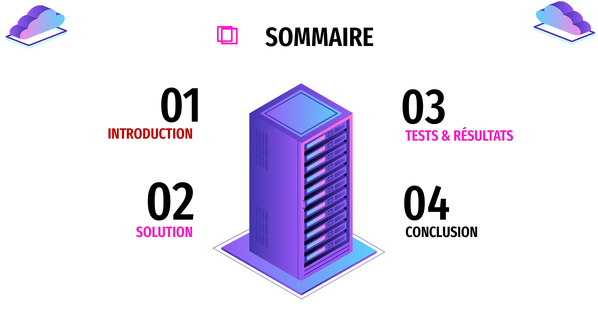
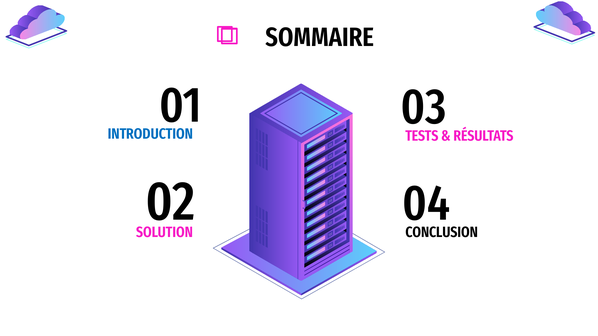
INTRODUCTION colour: red -> blue (150, 134)
